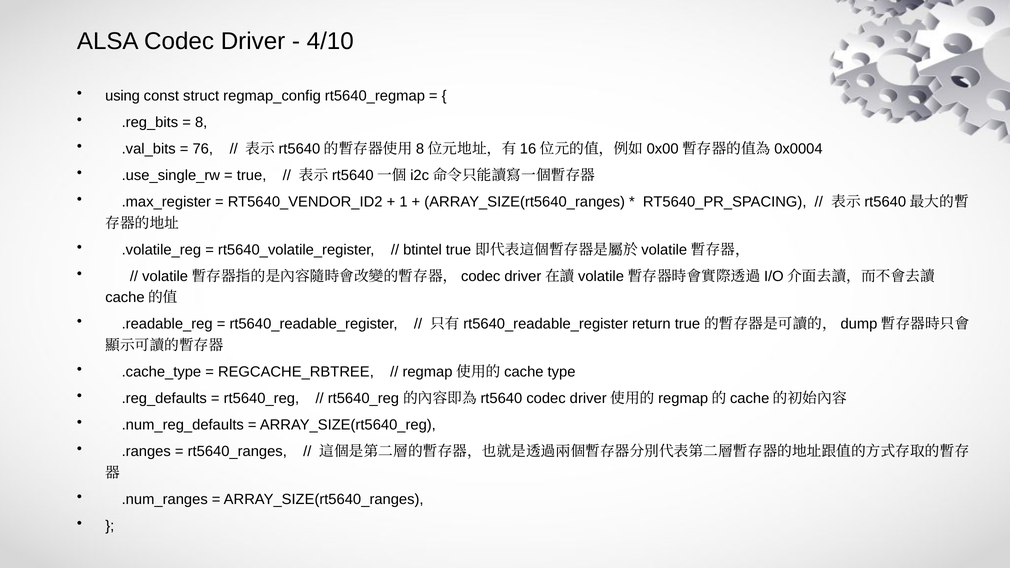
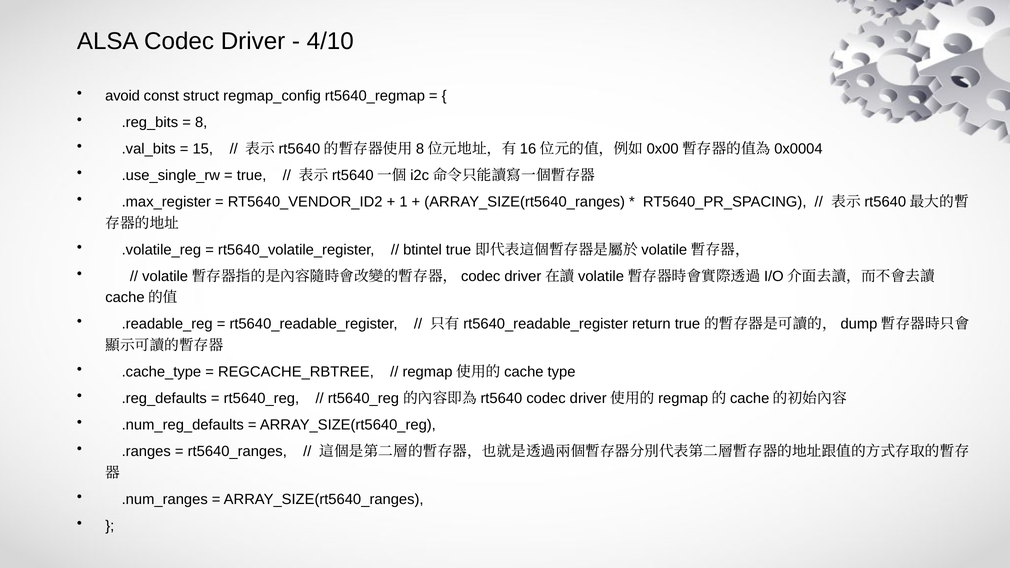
using: using -> avoid (123, 96)
76: 76 -> 15 (203, 149)
